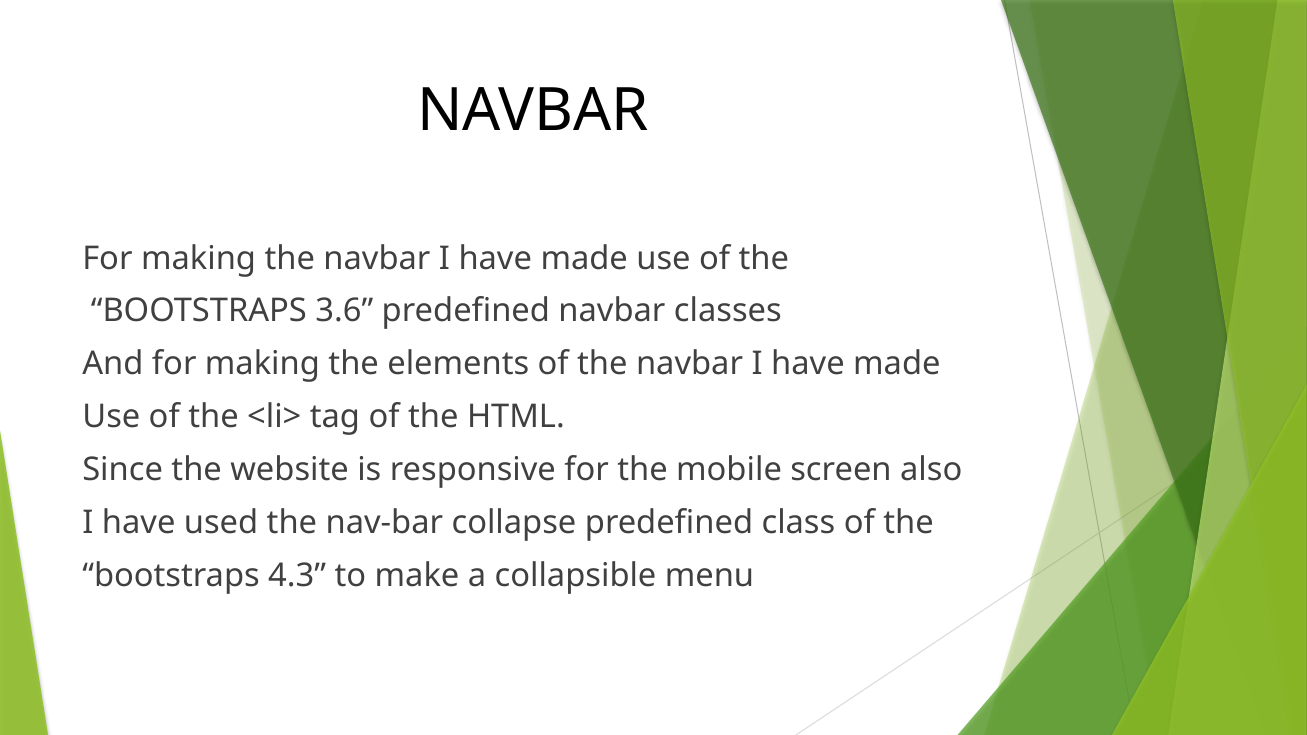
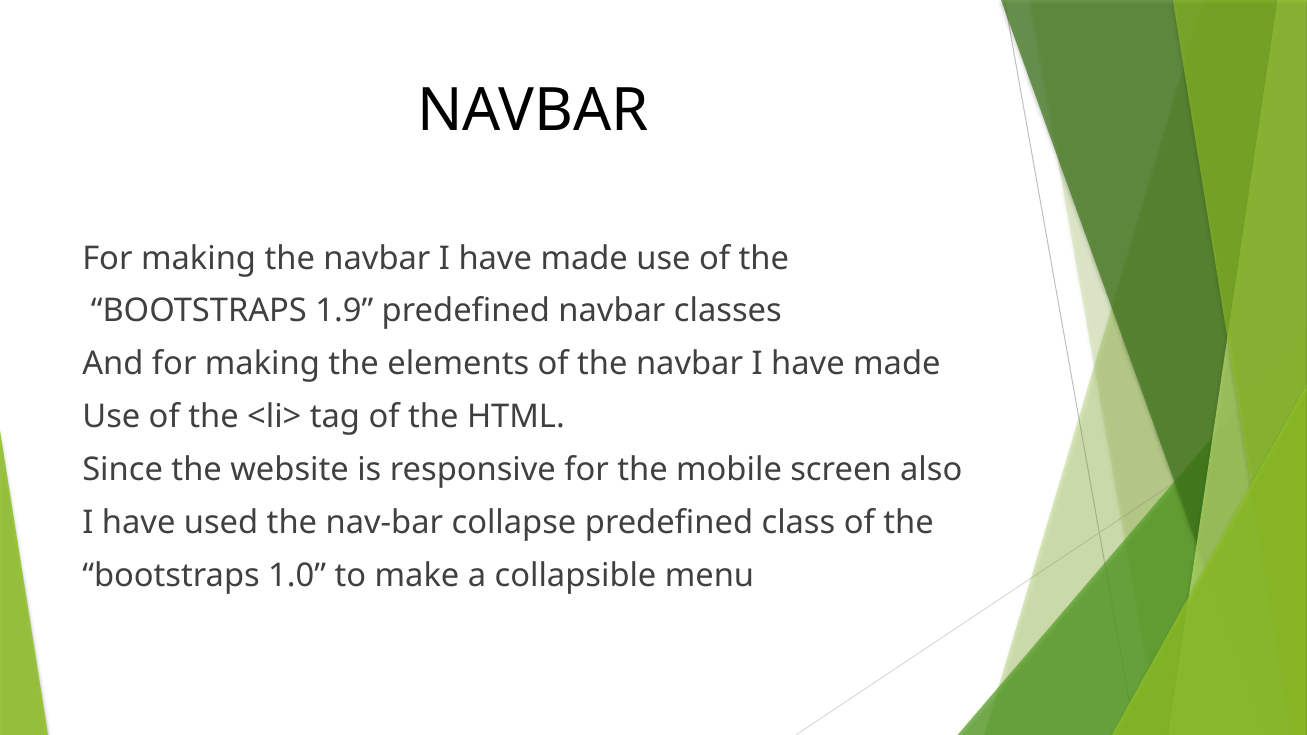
3.6: 3.6 -> 1.9 (344, 311)
4.3: 4.3 -> 1.0 (297, 575)
